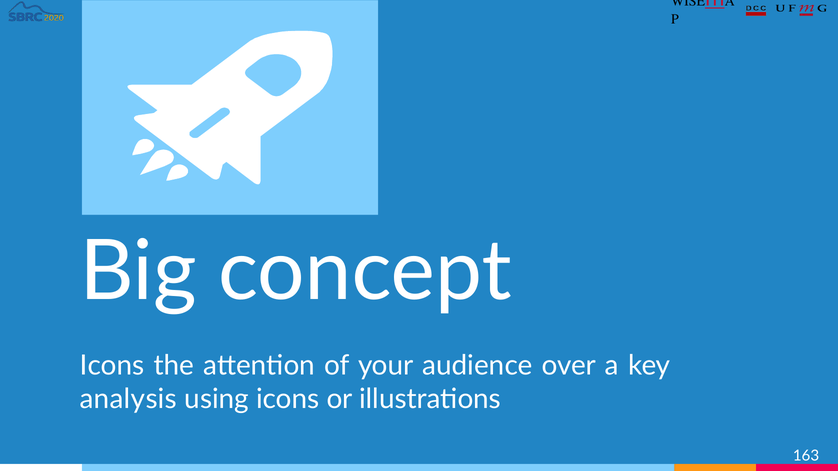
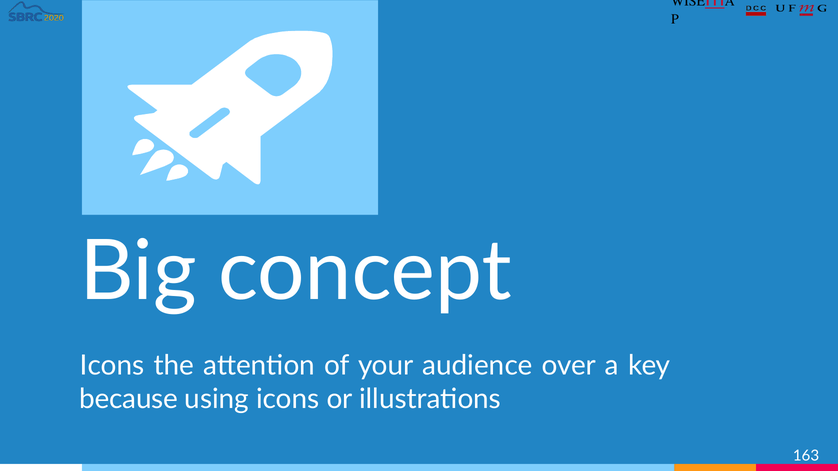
analysis: analysis -> because (129, 399)
